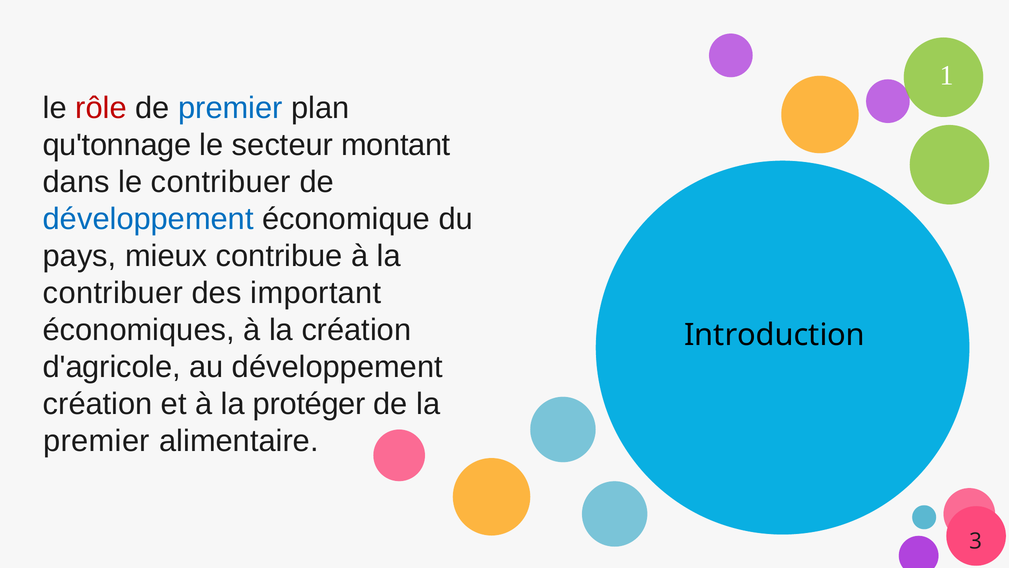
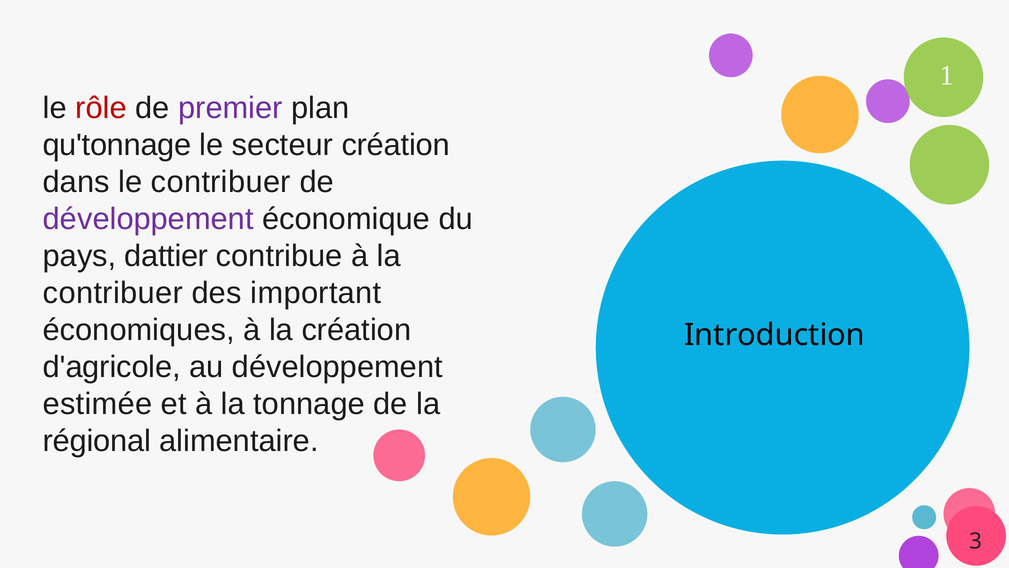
premier colour: blue -> purple (230, 108)
secteur montant: montant -> création (396, 145)
développement colour: blue -> purple (148, 219)
mieux: mieux -> dattier (166, 256)
création: création -> estimée (98, 404)
protéger: protéger -> tonnage (309, 404)
premier: premier -> régional (97, 441)
